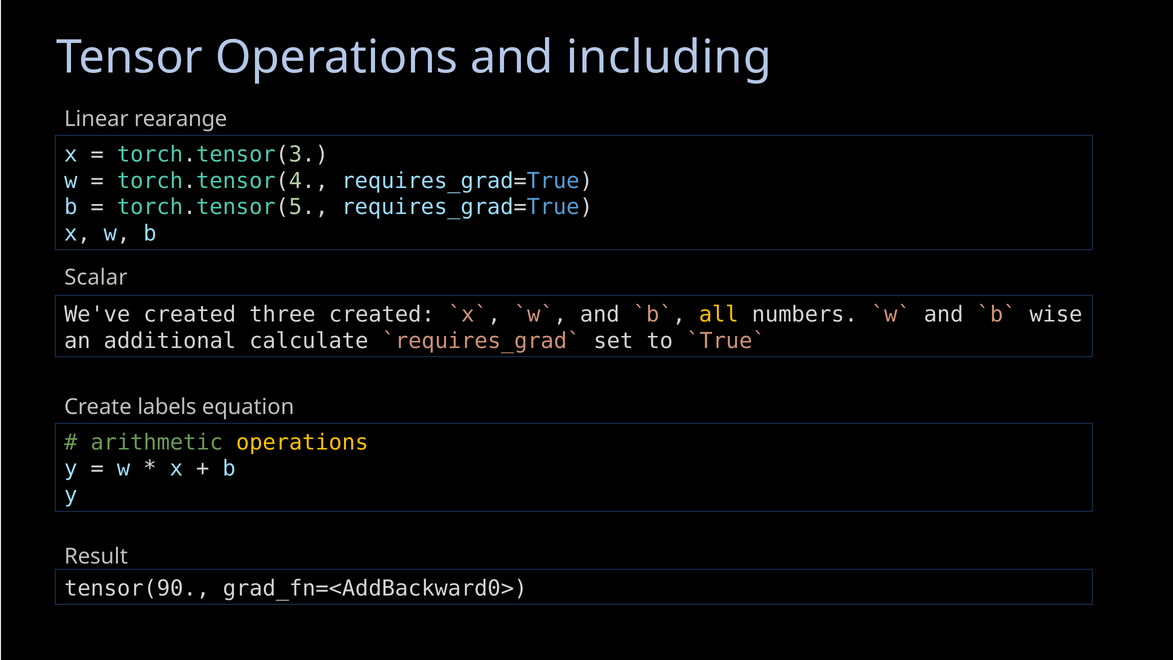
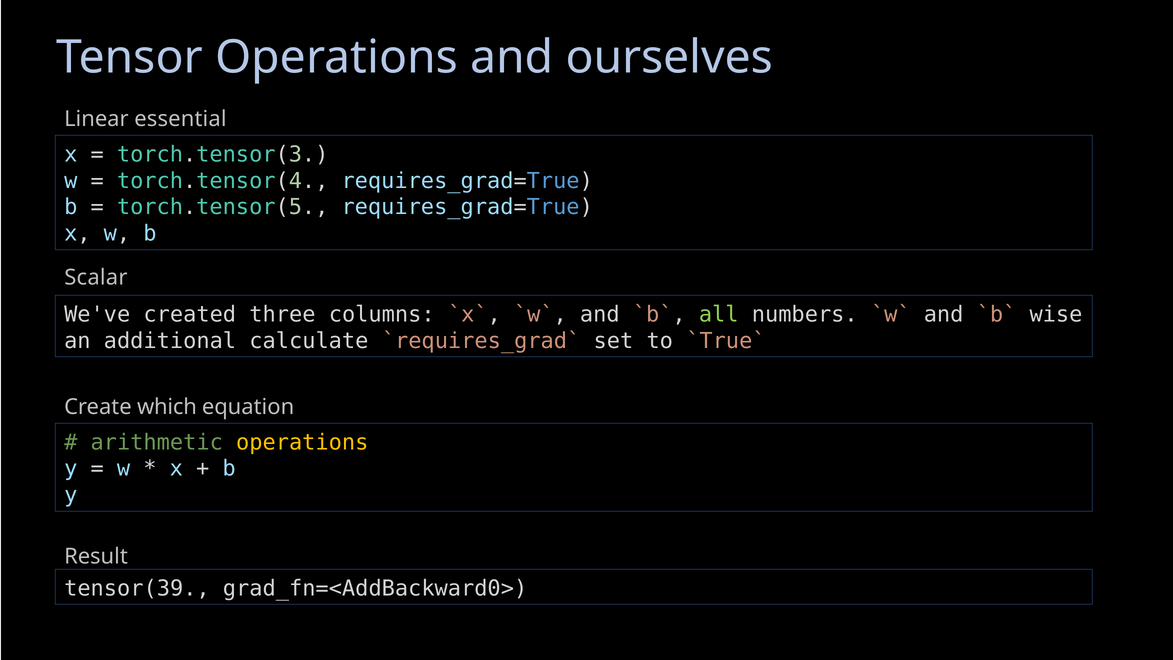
including: including -> ourselves (669, 58)
rearange: rearange -> essential (180, 119)
three created: created -> columns (382, 314)
all colour: yellow -> light green (719, 314)
labels: labels -> which (167, 407)
tensor(90: tensor(90 -> tensor(39 (137, 588)
